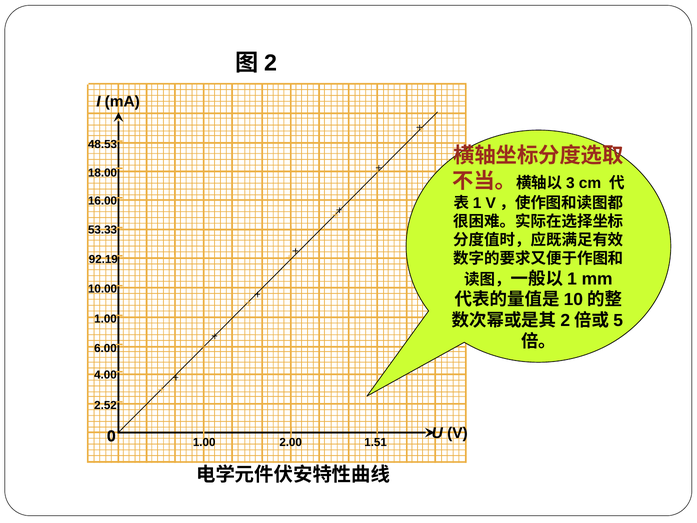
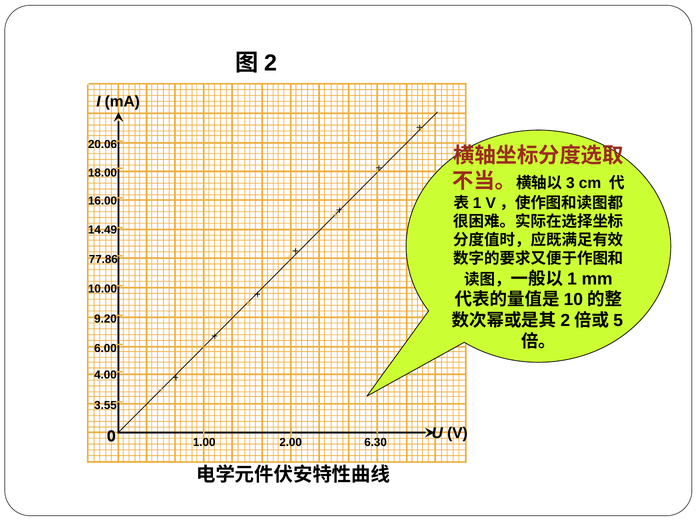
48.53: 48.53 -> 20.06 (103, 144)
53.33: 53.33 -> 14.49 (103, 230)
92.19: 92.19 -> 77.86 (103, 259)
1.00: 1.00 -> 9.20 (106, 319)
2.52: 2.52 -> 3.55 (106, 405)
1.51: 1.51 -> 6.30 (376, 442)
